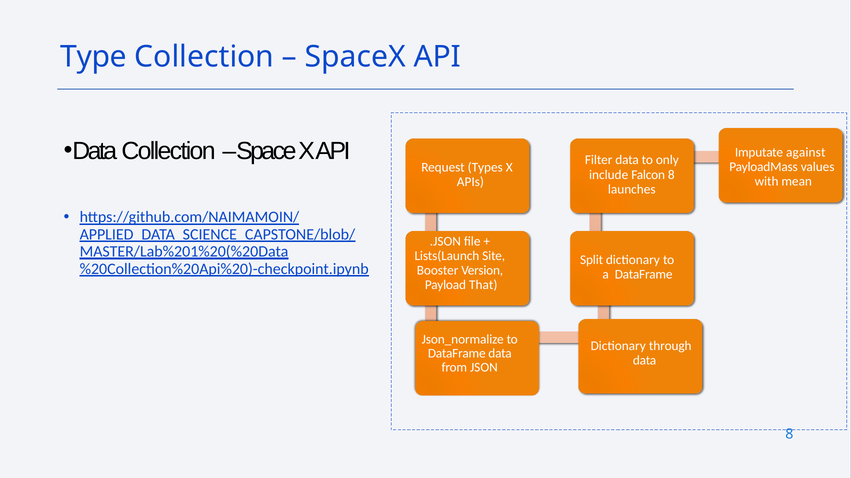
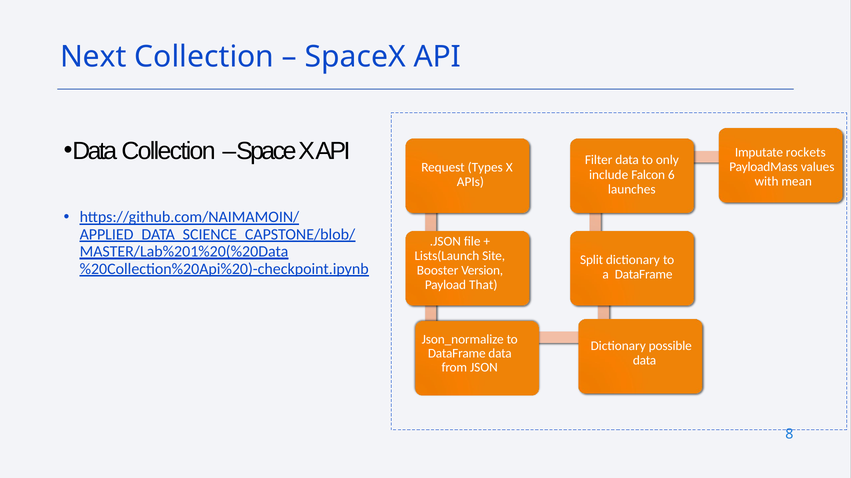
Type: Type -> Next (93, 57)
against: against -> rockets (806, 153)
Falcon 8: 8 -> 6 (671, 175)
through: through -> possible (670, 346)
